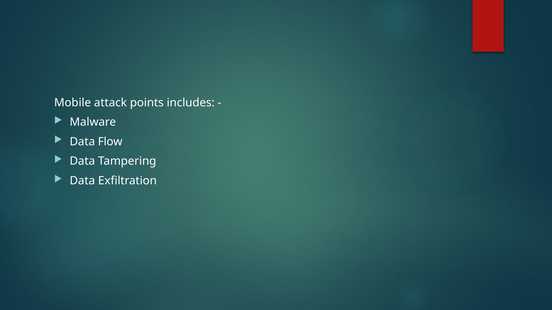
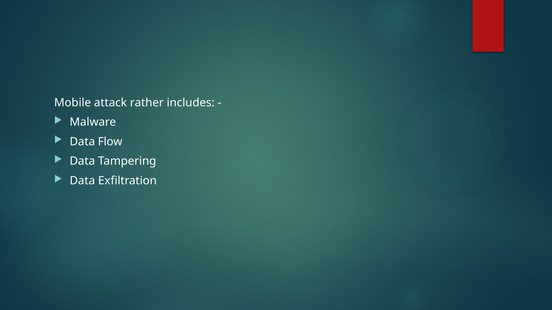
points: points -> rather (147, 103)
